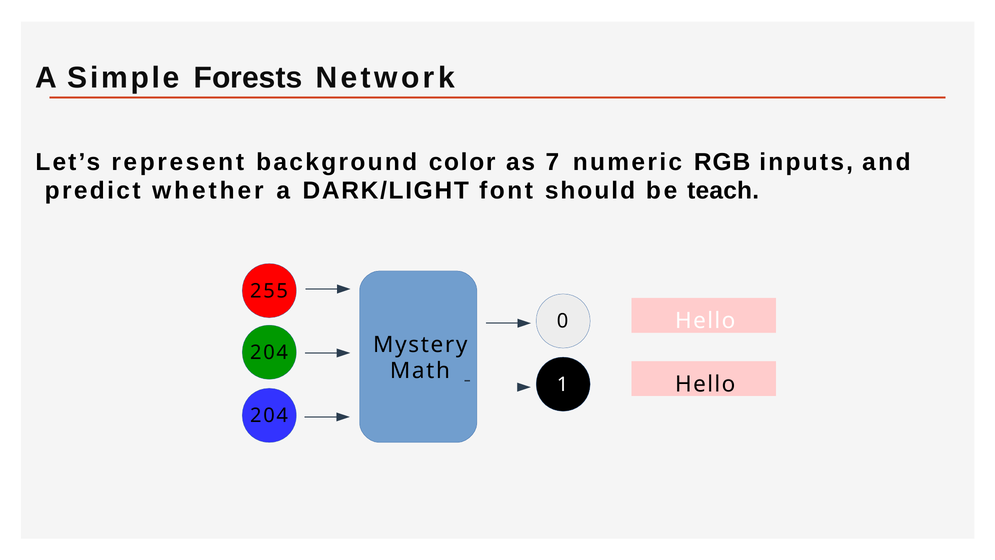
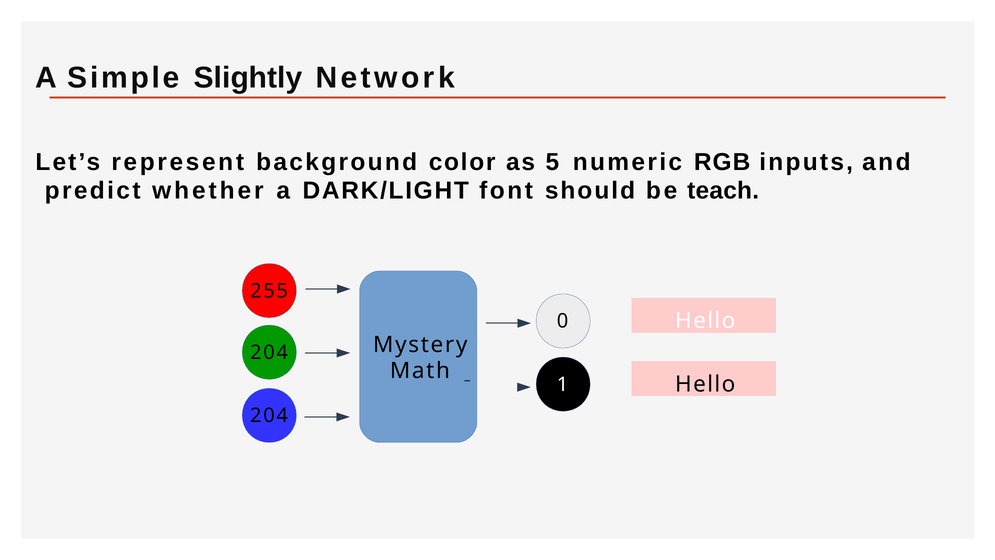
Forests: Forests -> Slightly (248, 78)
7: 7 -> 5 (552, 162)
